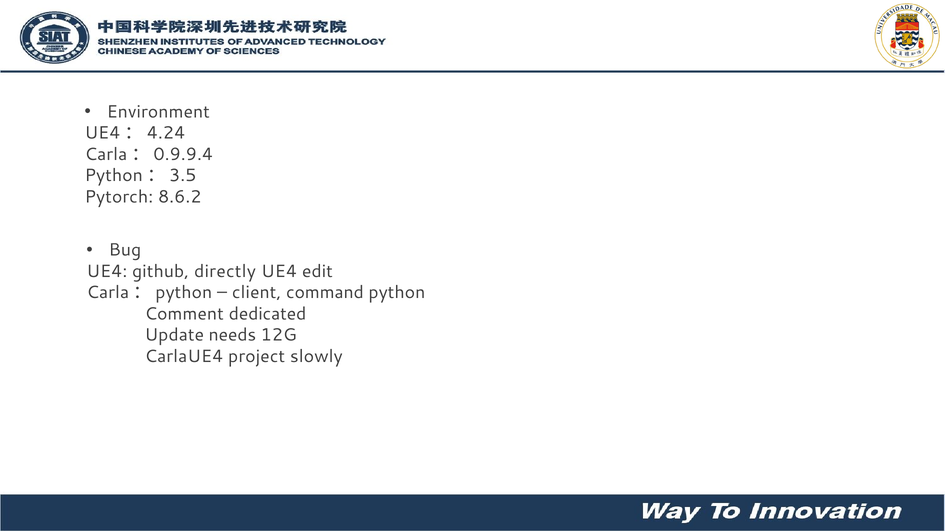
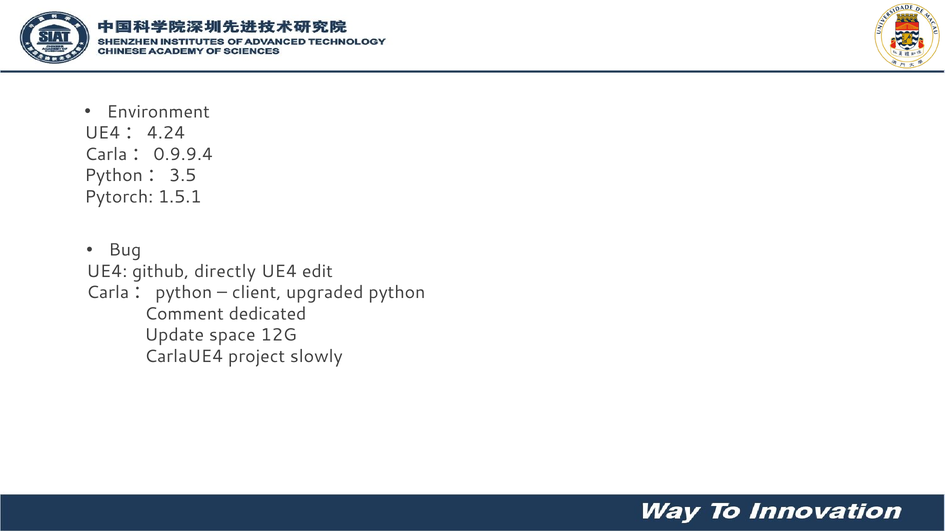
8.6.2: 8.6.2 -> 1.5.1 (180, 197)
command: command -> upgraded (325, 293)
needs: needs -> space (232, 335)
